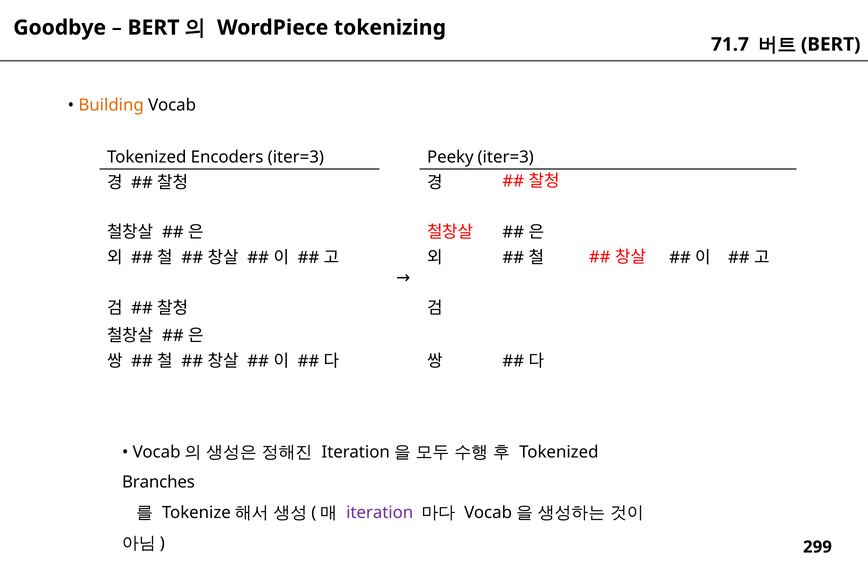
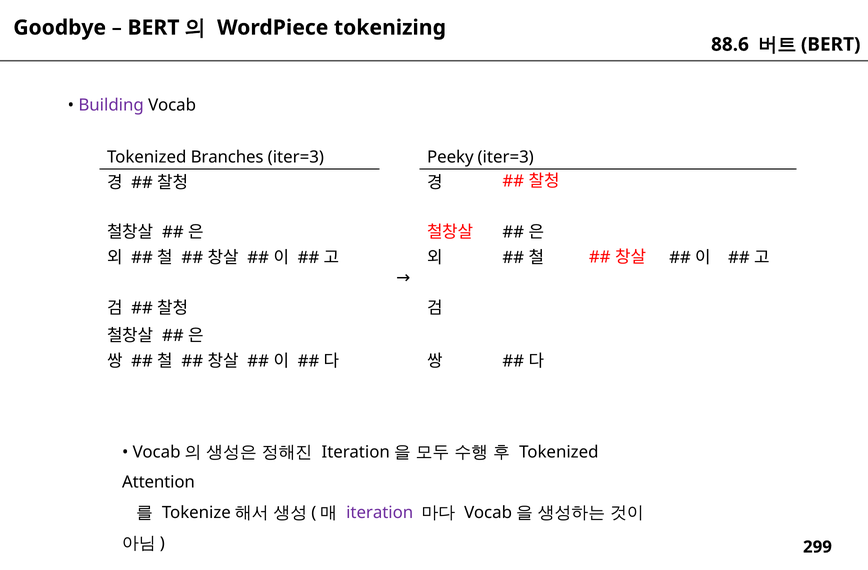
71.7: 71.7 -> 88.6 (730, 44)
Building colour: orange -> purple (111, 105)
Encoders: Encoders -> Branches (227, 157)
Branches: Branches -> Attention (158, 482)
